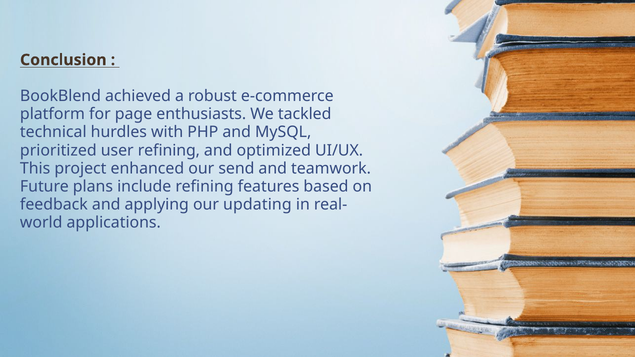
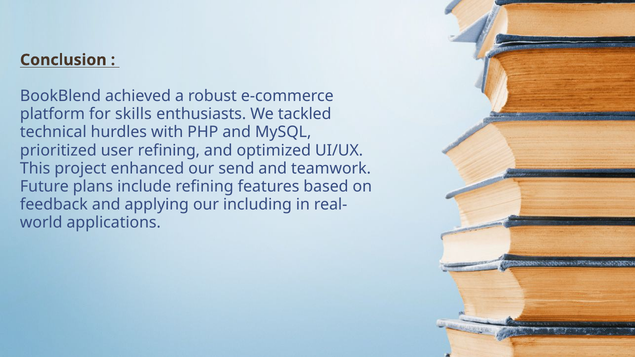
page: page -> skills (133, 114)
updating: updating -> including (257, 205)
